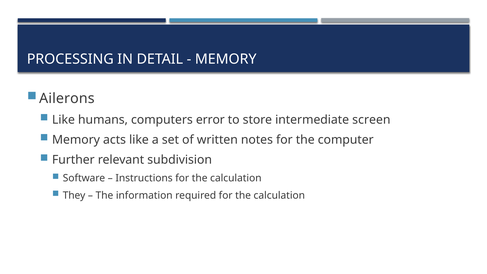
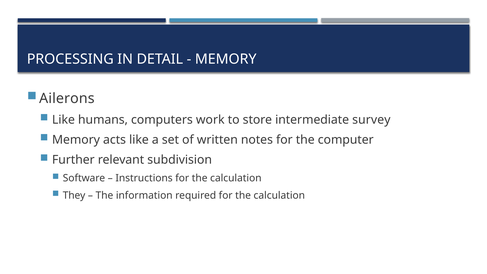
error: error -> work (210, 120)
screen: screen -> survey (371, 120)
